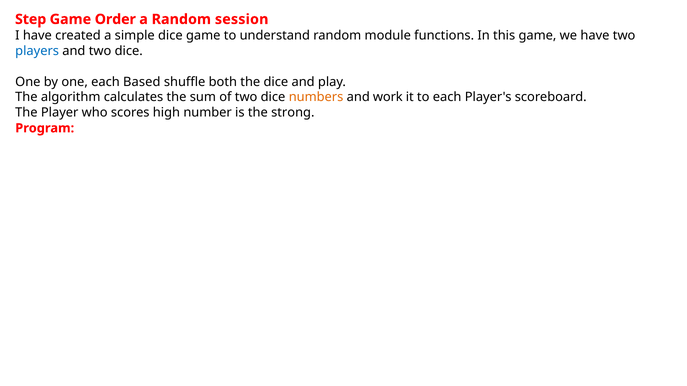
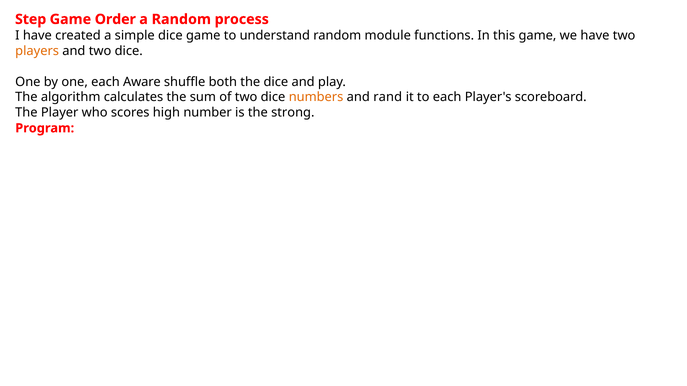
session: session -> process (242, 19)
players colour: blue -> orange (37, 51)
Based: Based -> Aware (142, 82)
work: work -> rand (388, 97)
